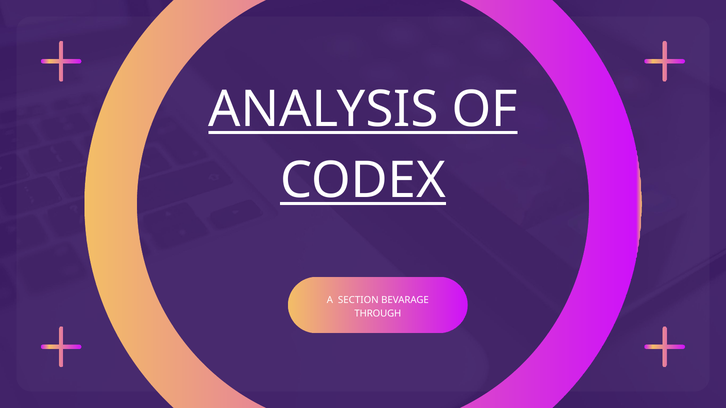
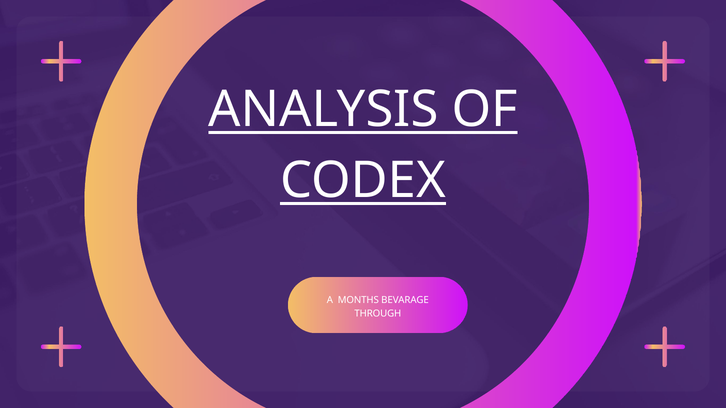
SECTION: SECTION -> MONTHS (358, 300)
